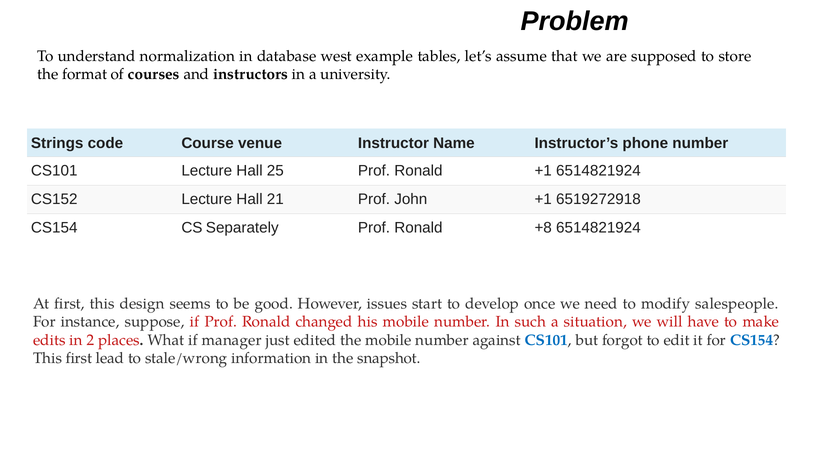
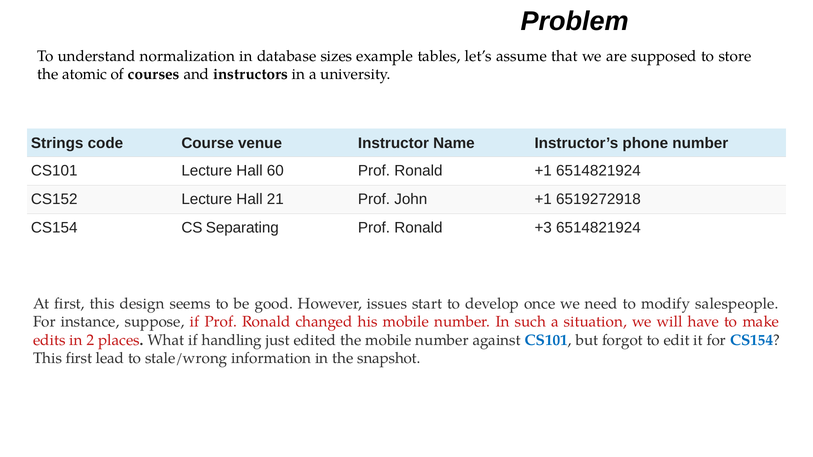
west: west -> sizes (336, 56)
format: format -> atomic (85, 74)
25: 25 -> 60 (275, 171)
Separately: Separately -> Separating (242, 228)
+8: +8 -> +3 (543, 228)
manager: manager -> handling (232, 340)
